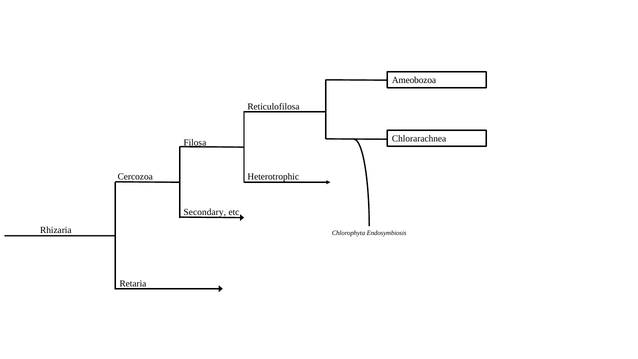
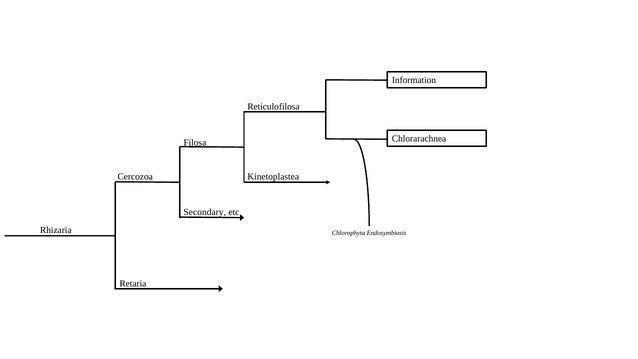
Ameobozoa: Ameobozoa -> Information (414, 80)
Heterotrophic: Heterotrophic -> Kinetoplastea (273, 177)
